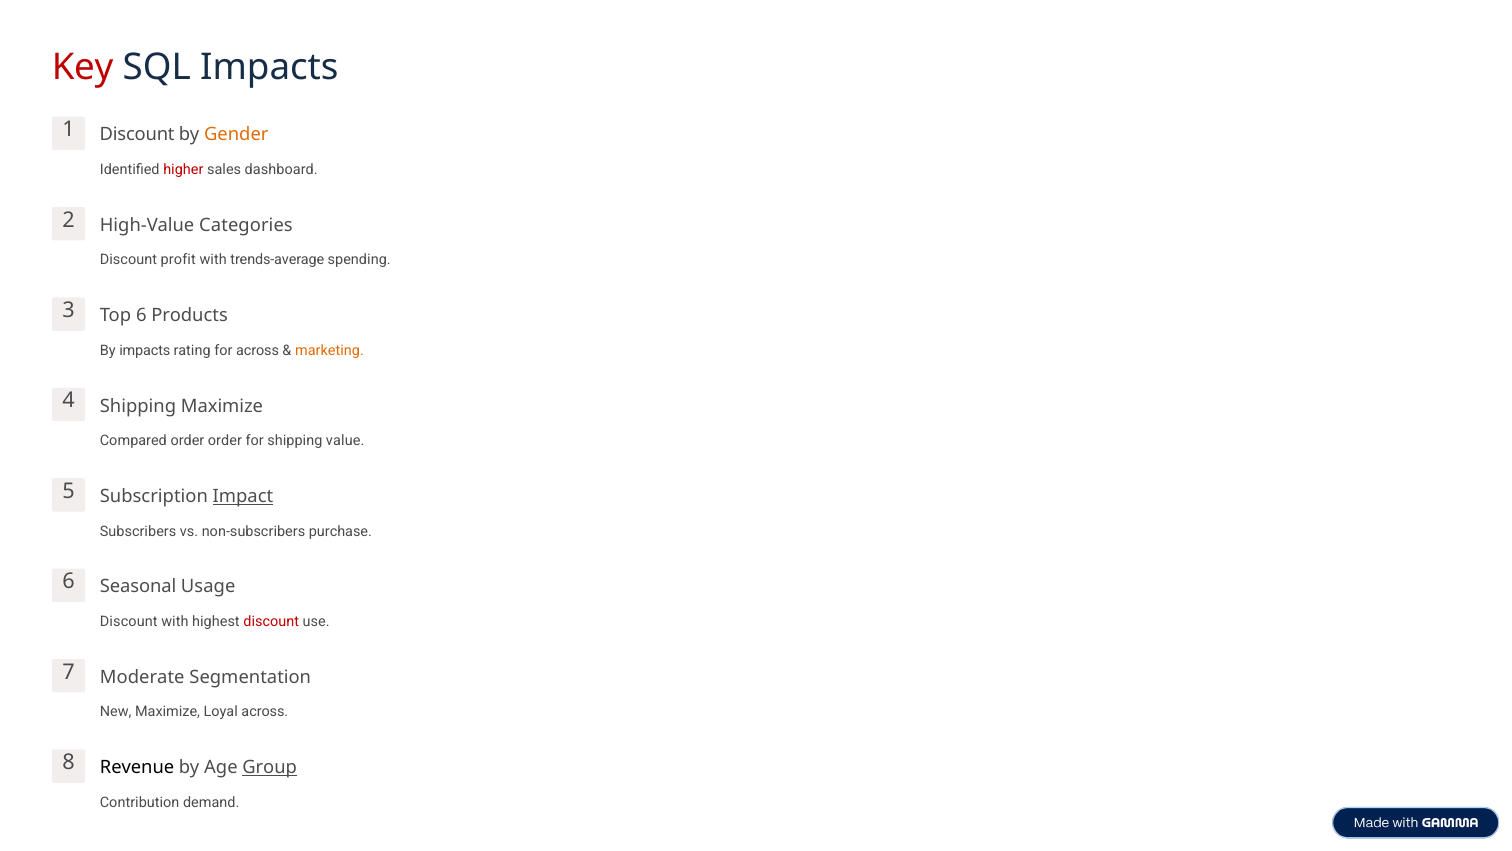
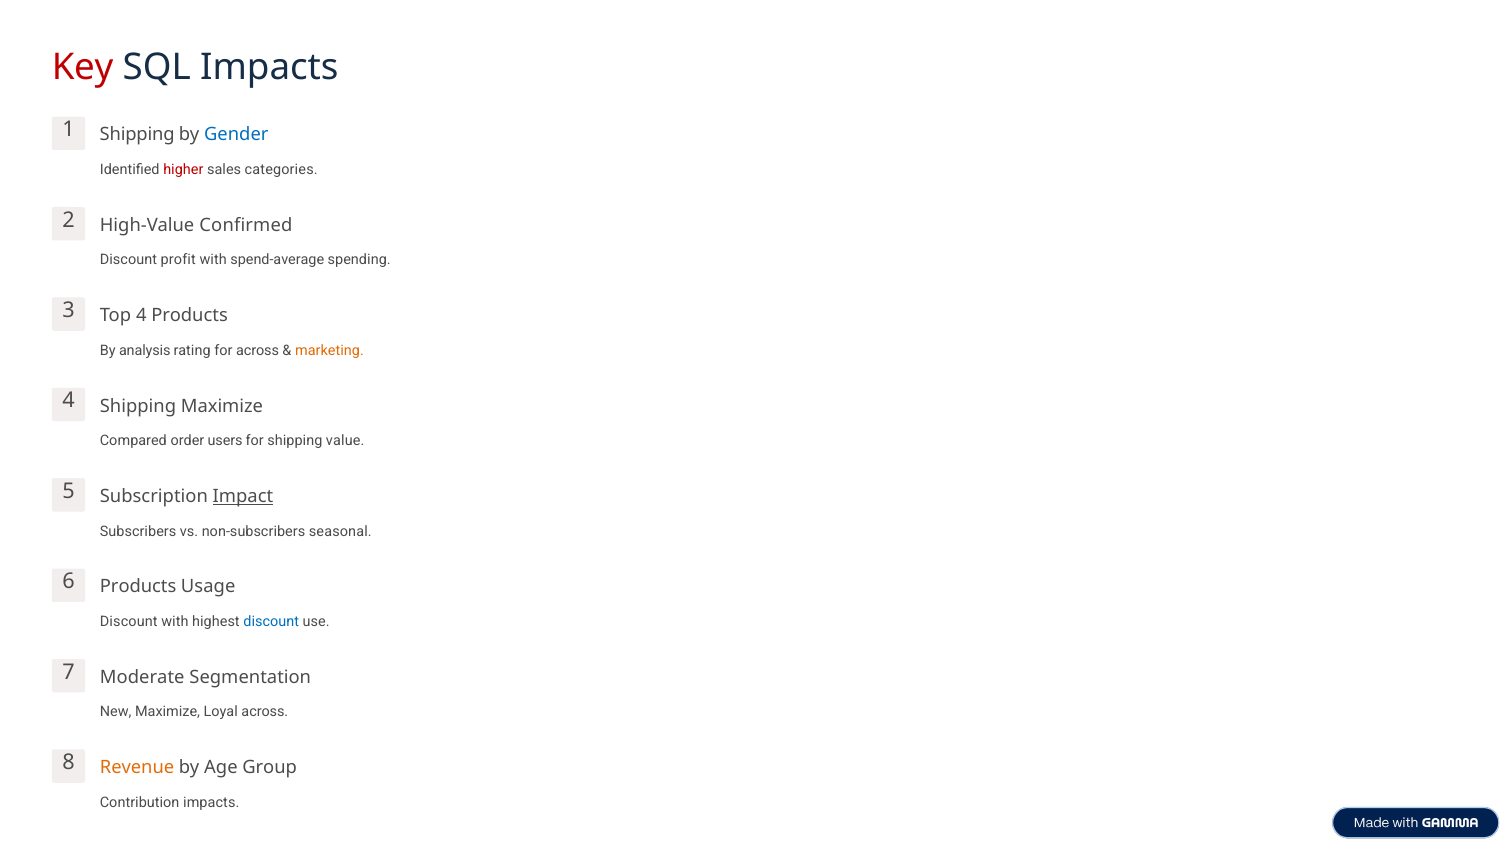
1 Discount: Discount -> Shipping (137, 135)
Gender colour: orange -> blue (236, 135)
dashboard: dashboard -> categories (281, 170)
Categories: Categories -> Confirmed (246, 225)
trends-average: trends-average -> spend-average (277, 260)
Top 6: 6 -> 4 (141, 315)
By impacts: impacts -> analysis (145, 350)
order order: order -> users (225, 441)
purchase: purchase -> seasonal (340, 531)
6 Seasonal: Seasonal -> Products (138, 587)
discount colour: red -> blue (271, 621)
Revenue colour: black -> orange (137, 767)
Group underline: present -> none (270, 767)
Contribution demand: demand -> impacts (211, 802)
